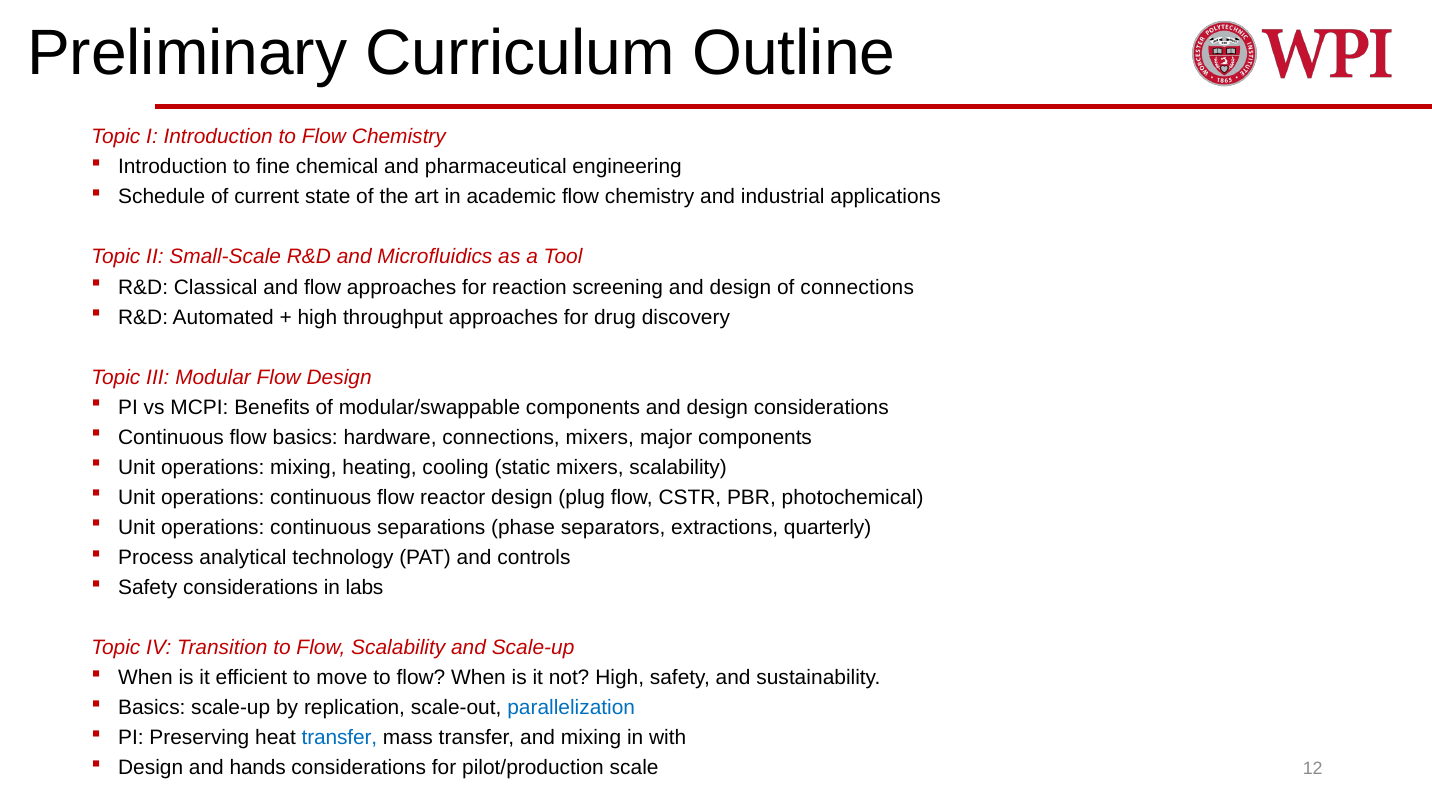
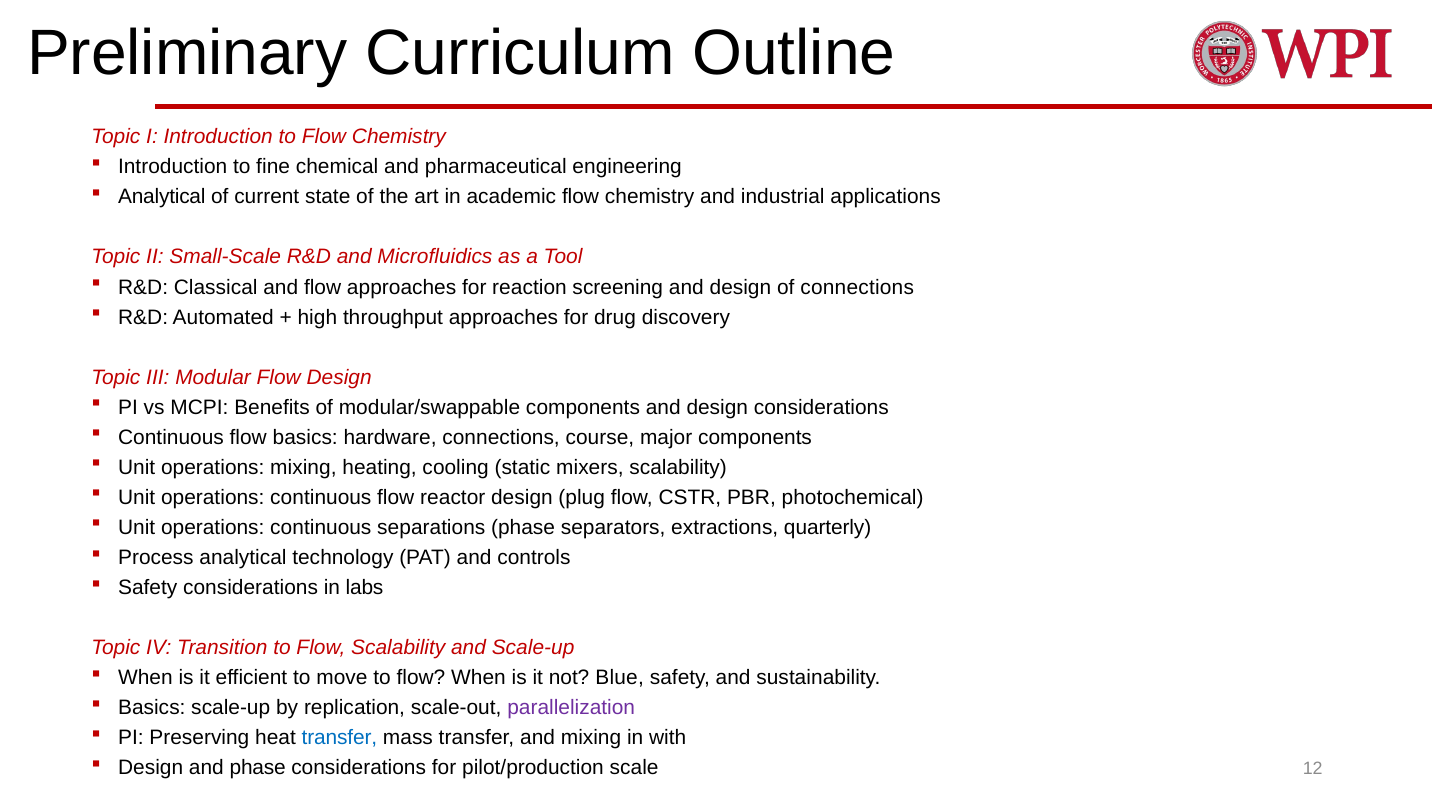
Schedule: Schedule -> Analytical (162, 197)
connections mixers: mixers -> course (600, 438)
not High: High -> Blue (620, 678)
parallelization colour: blue -> purple (571, 708)
and hands: hands -> phase (258, 768)
